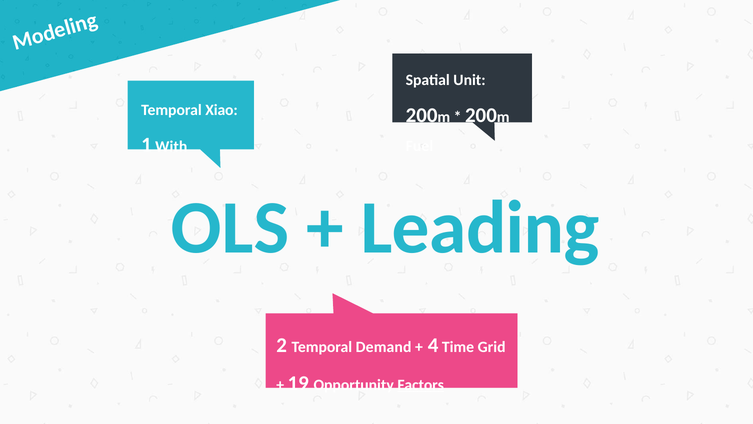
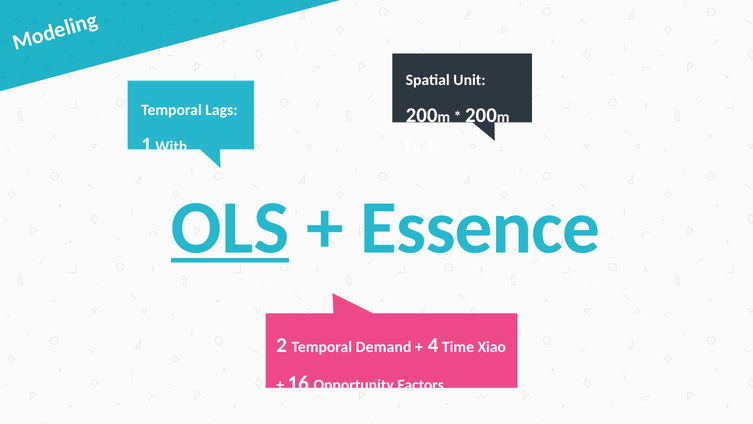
Xiao: Xiao -> Lags (221, 110)
OLS underline: none -> present (230, 227)
Leading: Leading -> Essence (480, 227)
Grid: Grid -> Xiao (492, 347)
19: 19 -> 16 (298, 383)
